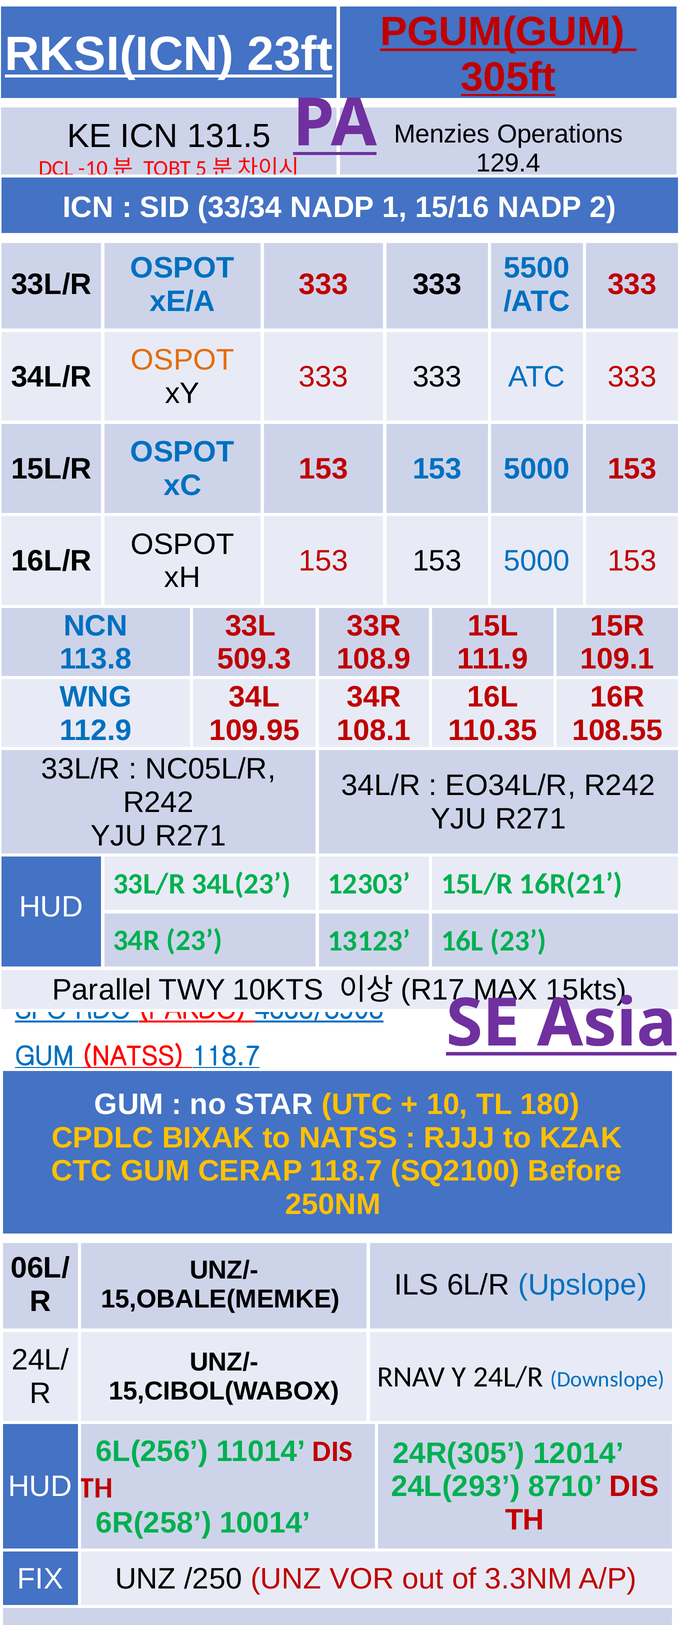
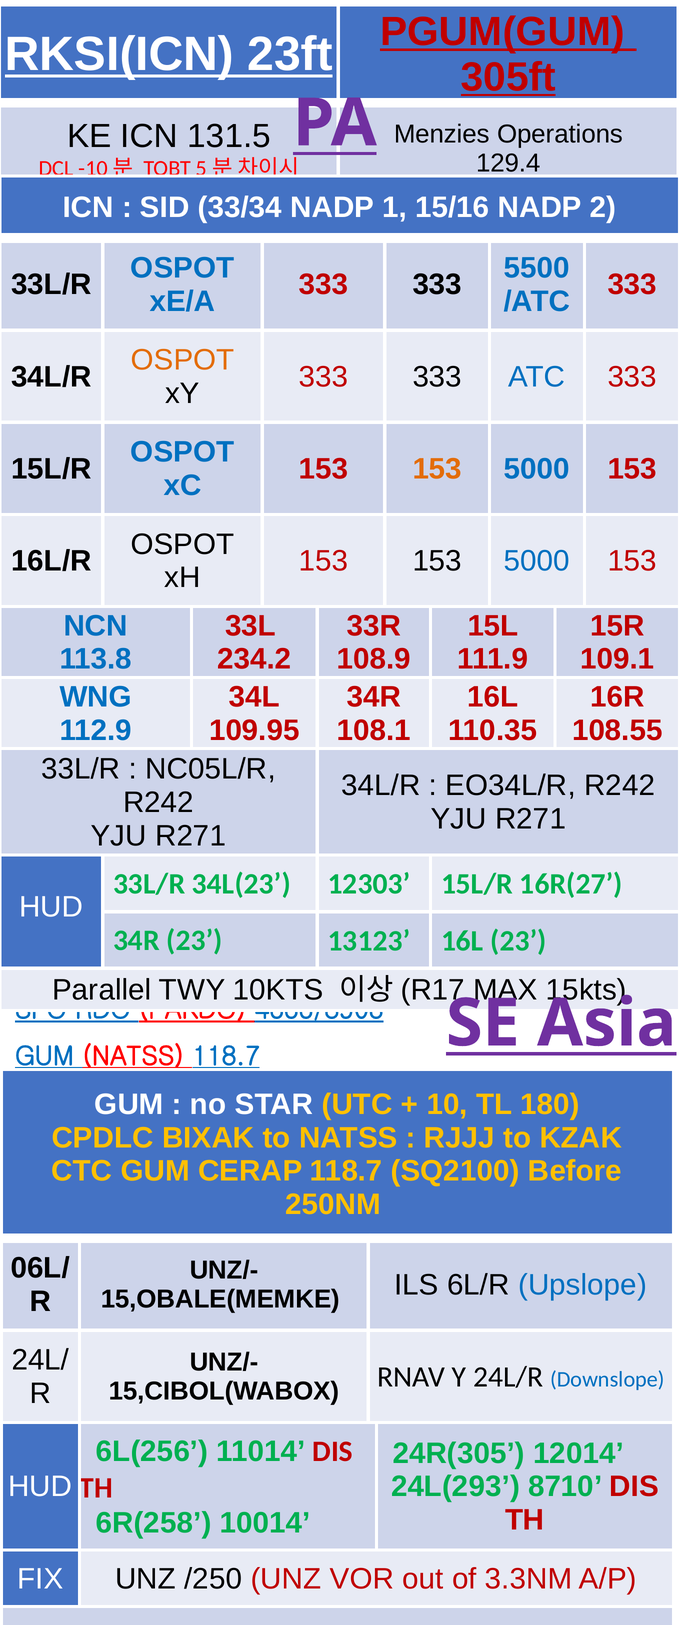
153 colour: blue -> orange (437, 469)
509.3: 509.3 -> 234.2 (254, 659)
16R(21: 16R(21 -> 16R(27 (571, 884)
